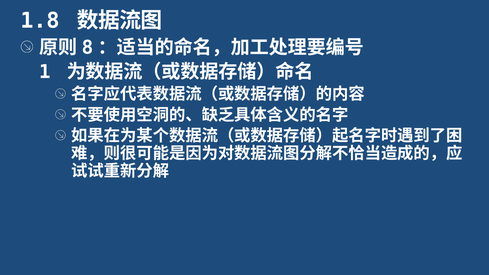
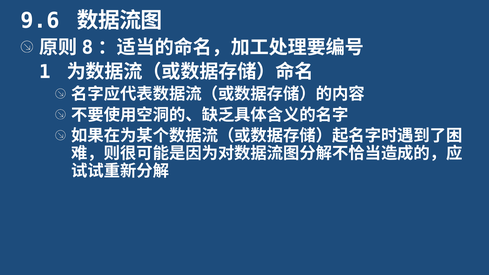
1.8: 1.8 -> 9.6 (40, 21)
